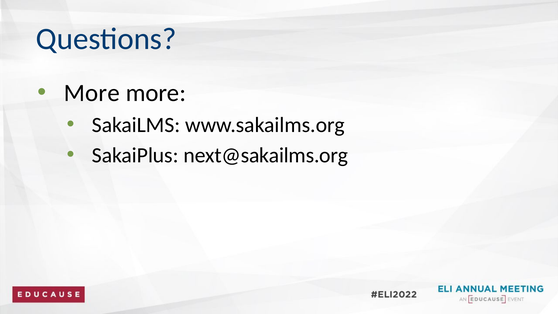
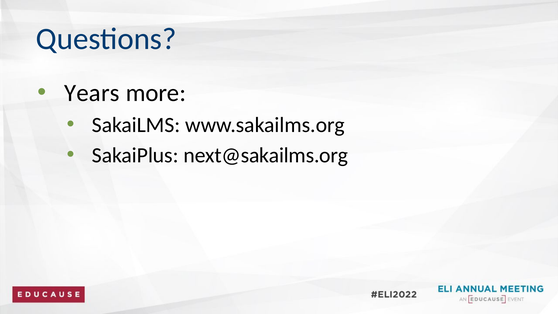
More: More -> Years (92, 93)
